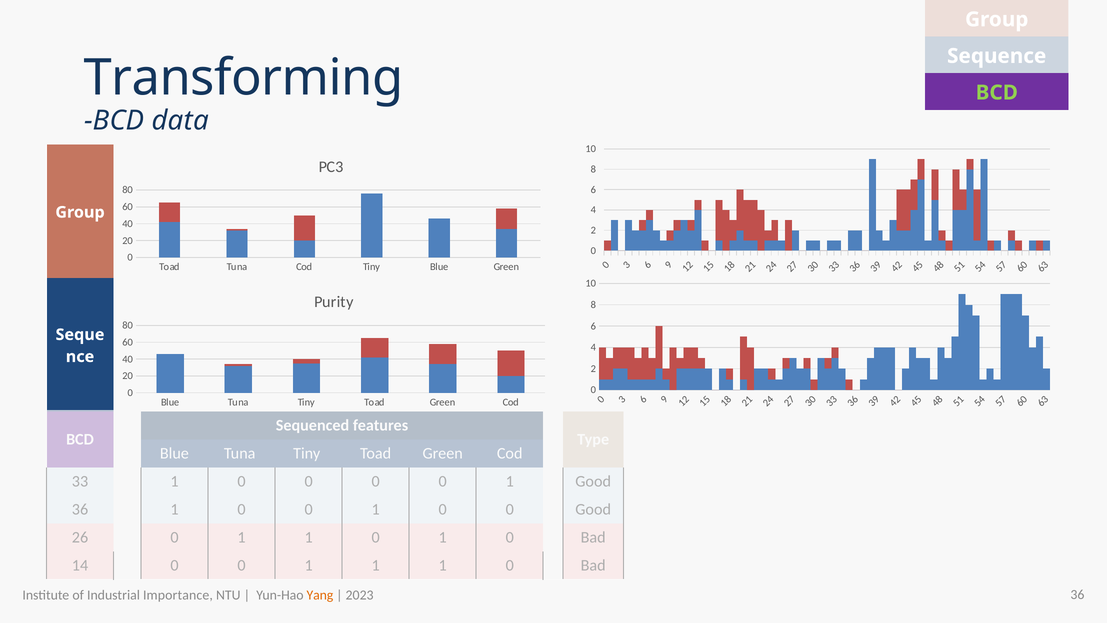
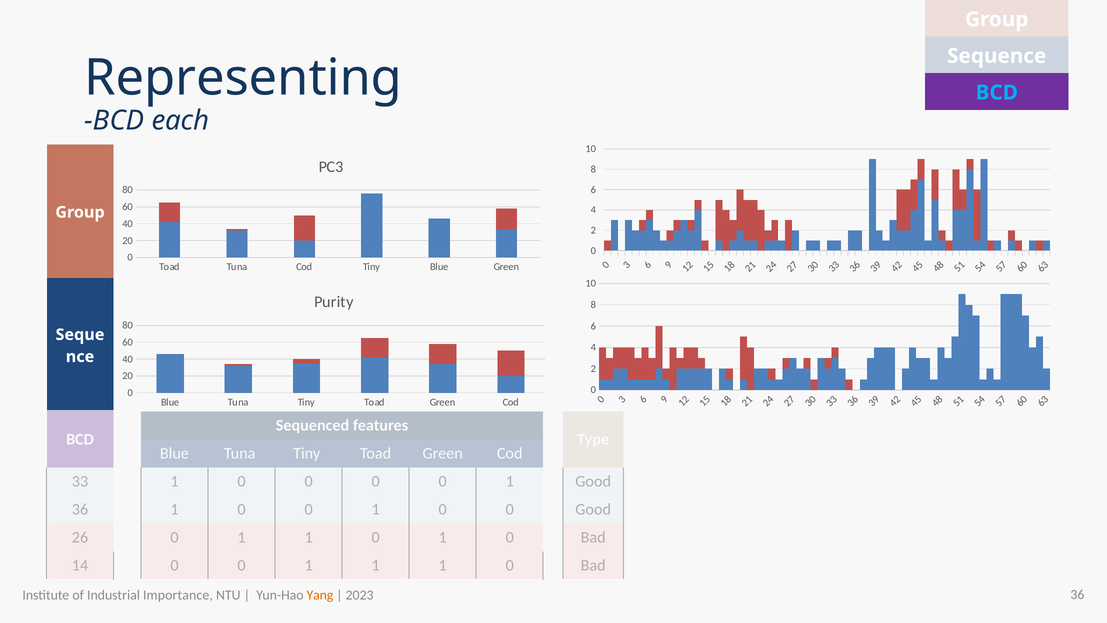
Transforming: Transforming -> Representing (243, 78)
BCD colour: light green -> light blue (997, 93)
data: data -> each (180, 121)
